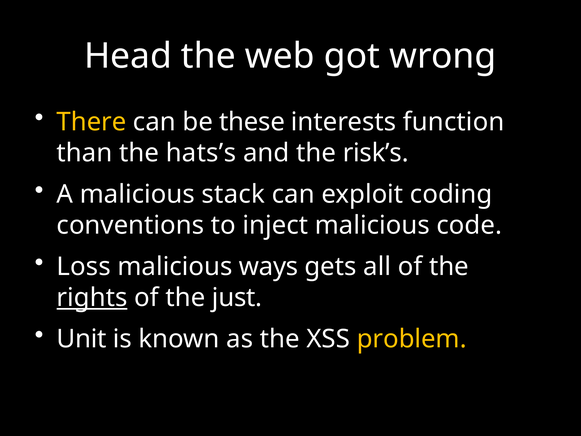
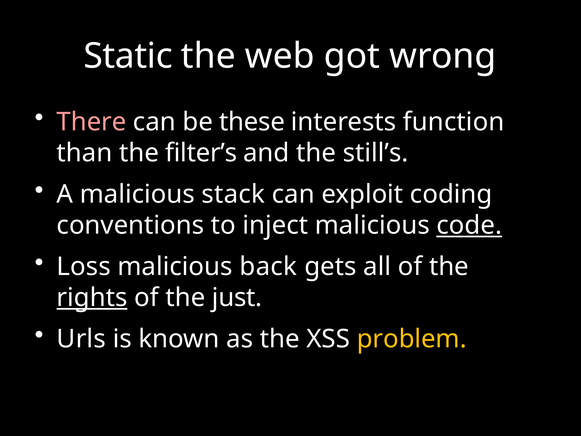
Head: Head -> Static (128, 56)
There colour: yellow -> pink (91, 122)
hats’s: hats’s -> filter’s (201, 153)
risk’s: risk’s -> still’s (376, 153)
code underline: none -> present (469, 225)
ways: ways -> back (268, 267)
Unit: Unit -> Urls (81, 339)
